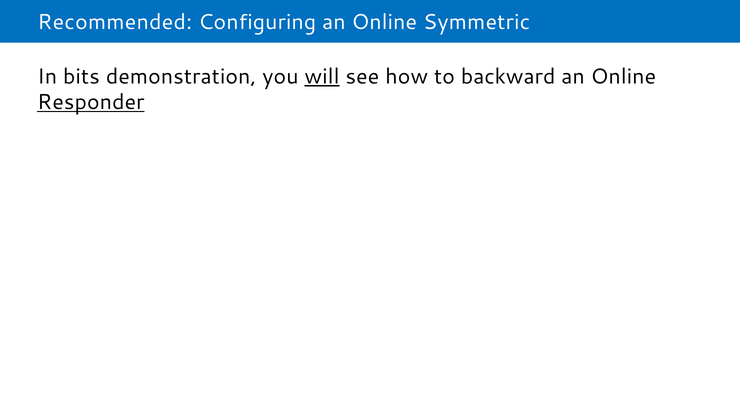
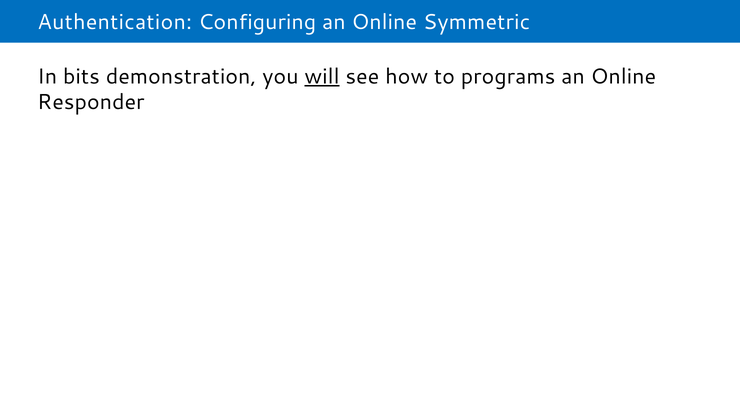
Recommended: Recommended -> Authentication (115, 22)
backward: backward -> programs (508, 76)
Responder underline: present -> none (91, 102)
